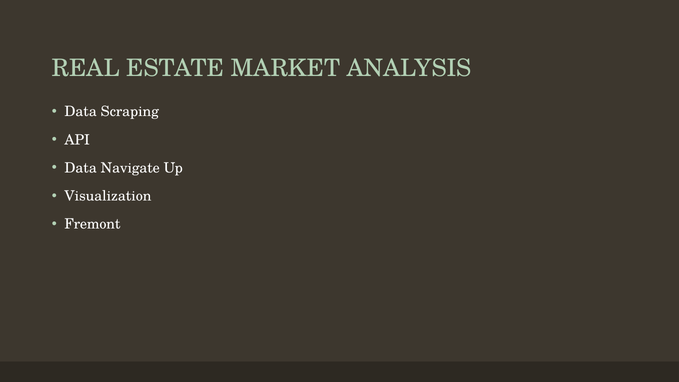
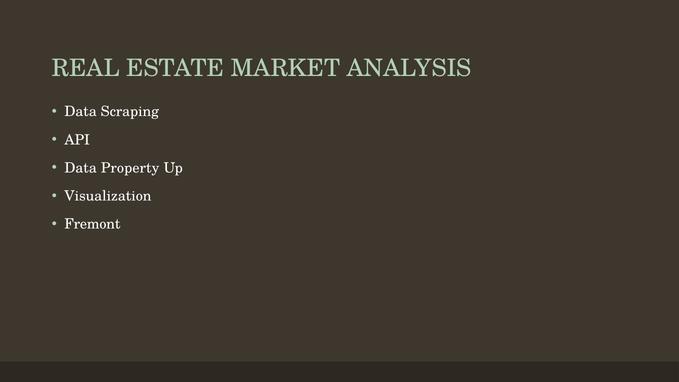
Navigate: Navigate -> Property (130, 168)
